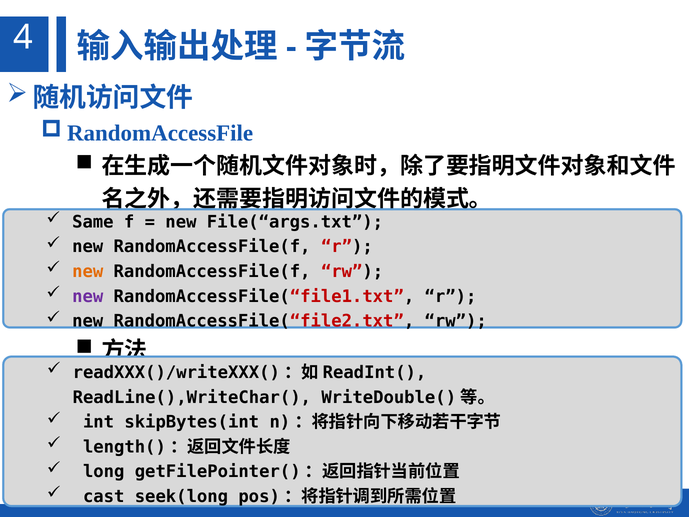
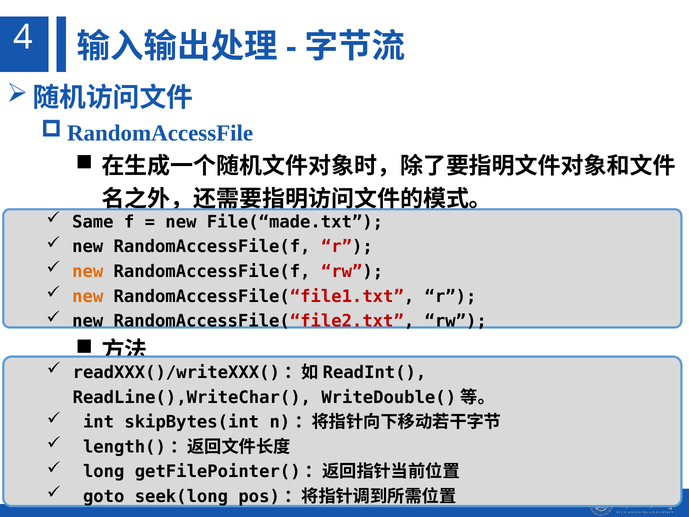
File(“args.txt: File(“args.txt -> File(“made.txt (295, 222)
new colour: purple -> orange (88, 296)
cast: cast -> goto (104, 496)
